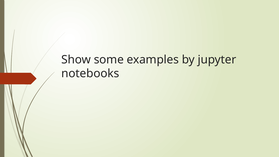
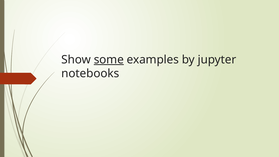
some underline: none -> present (109, 60)
